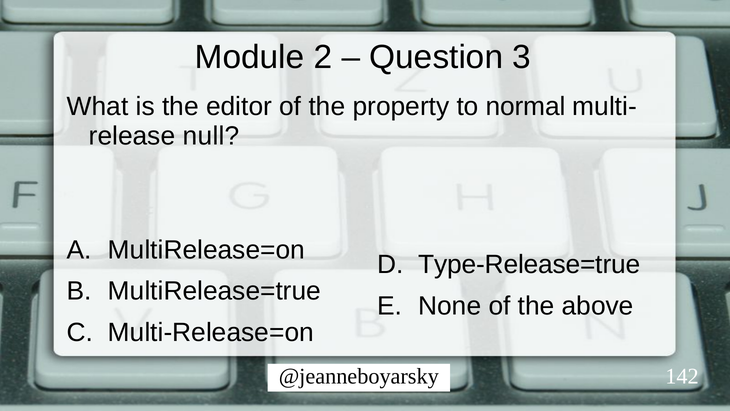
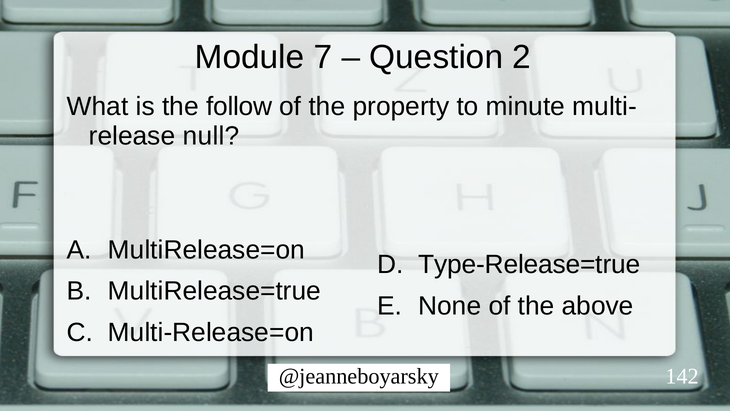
2: 2 -> 7 (323, 57)
3: 3 -> 2 (522, 57)
editor: editor -> follow (239, 106)
normal: normal -> minute (526, 106)
